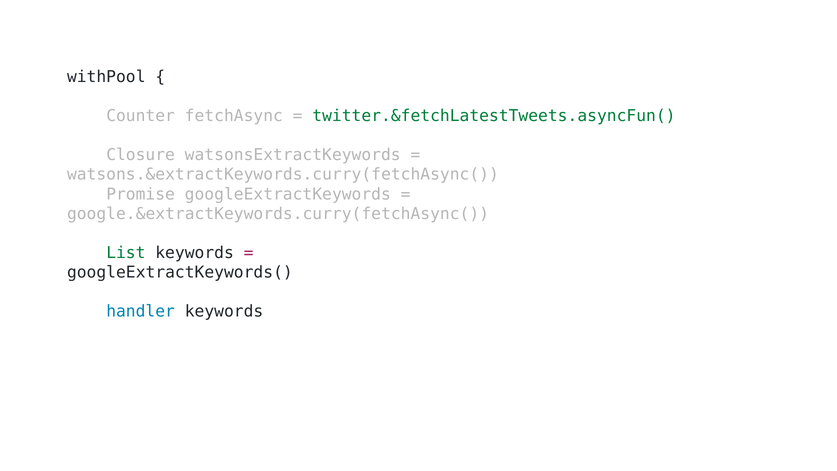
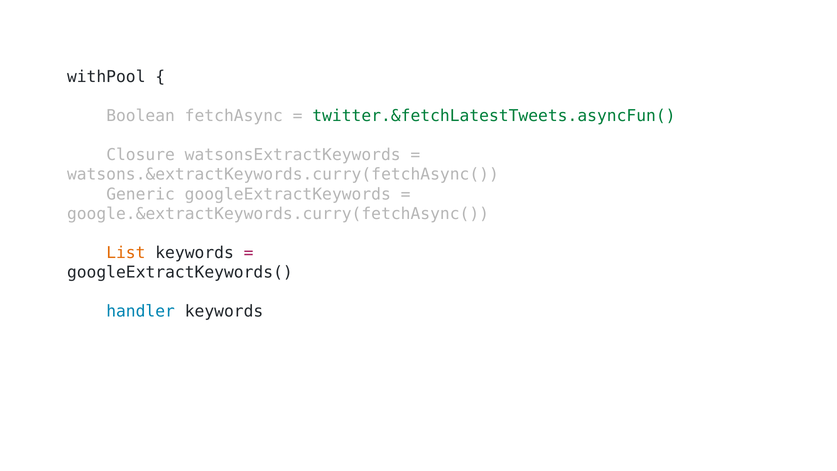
Counter: Counter -> Boolean (141, 116)
Promise: Promise -> Generic (141, 194)
List colour: green -> orange (126, 253)
